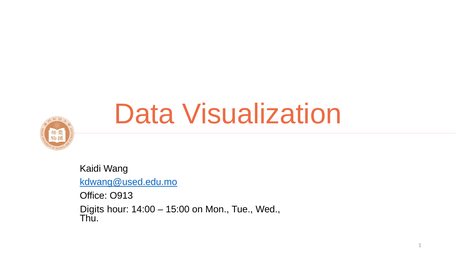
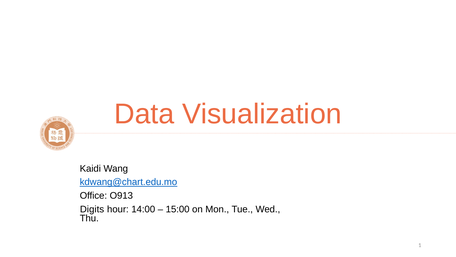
kdwang@used.edu.mo: kdwang@used.edu.mo -> kdwang@chart.edu.mo (128, 182)
